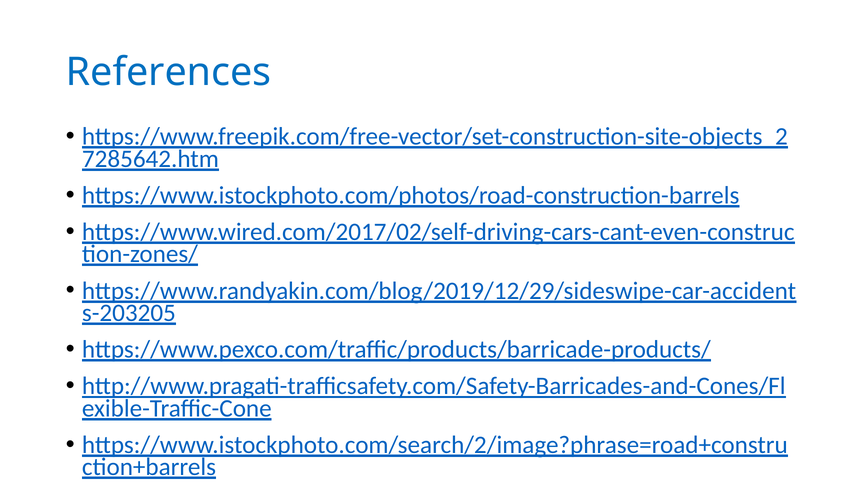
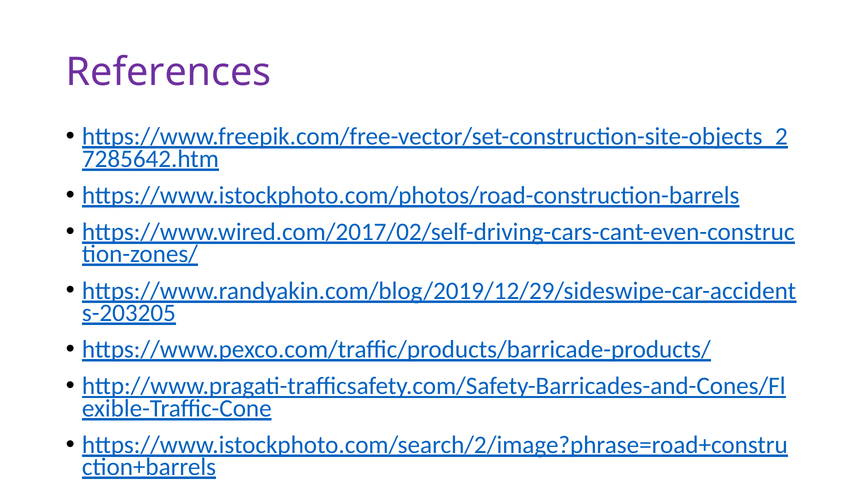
References colour: blue -> purple (168, 72)
